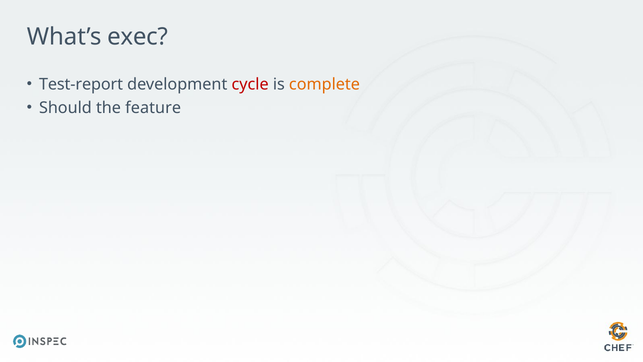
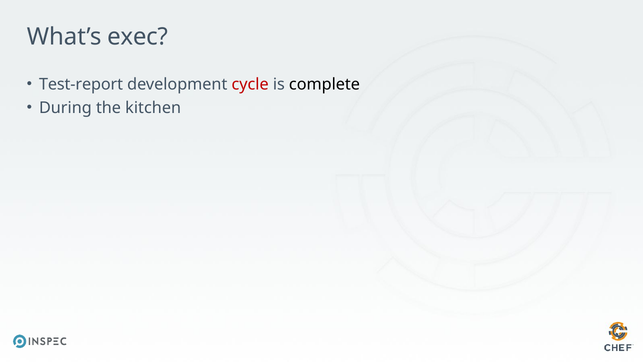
complete colour: orange -> black (324, 84)
Should: Should -> During (65, 108)
feature: feature -> kitchen (153, 108)
